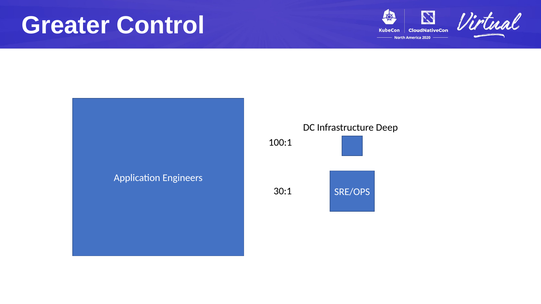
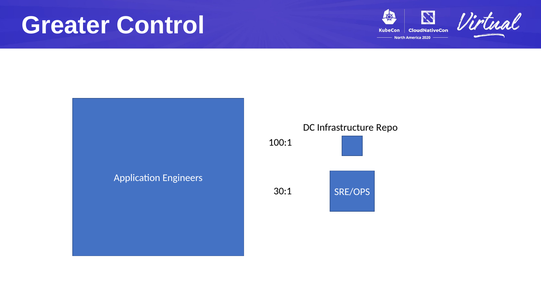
Deep: Deep -> Repo (387, 128)
